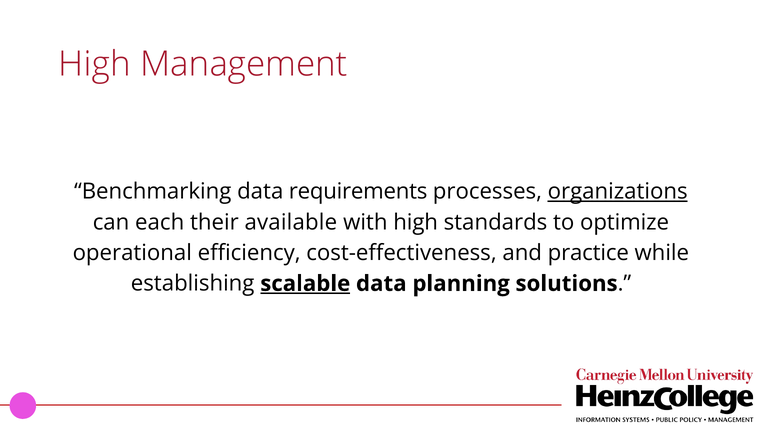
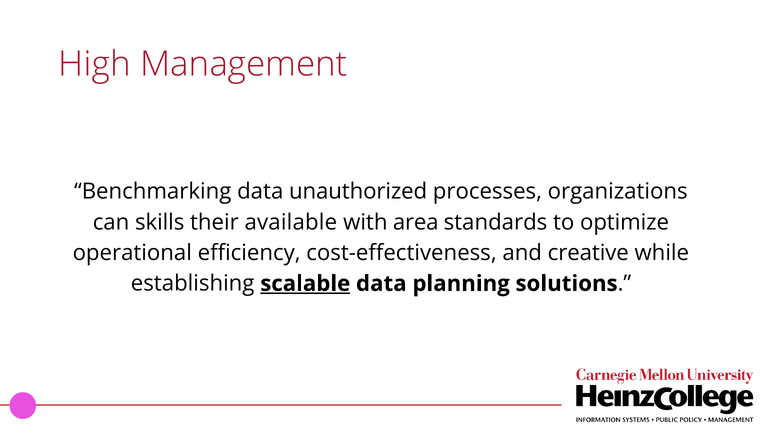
requirements: requirements -> unauthorized (358, 191)
organizations underline: present -> none (618, 191)
each: each -> skills (160, 222)
with high: high -> area (416, 222)
practice: practice -> creative (588, 253)
